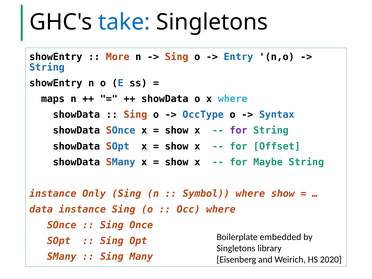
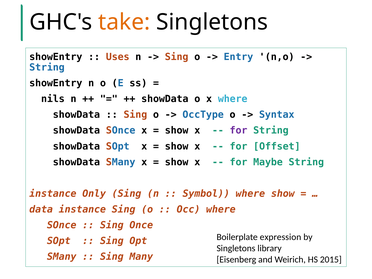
take colour: blue -> orange (124, 22)
More: More -> Uses (118, 57)
maps: maps -> nils (53, 99)
embedded: embedded -> expression (280, 237)
2020: 2020 -> 2015 (331, 259)
